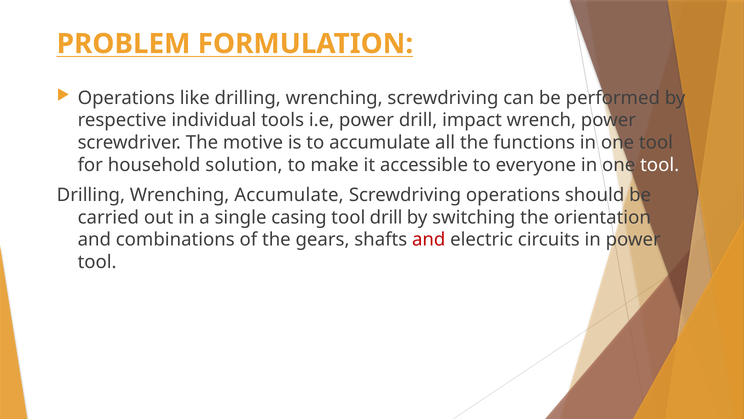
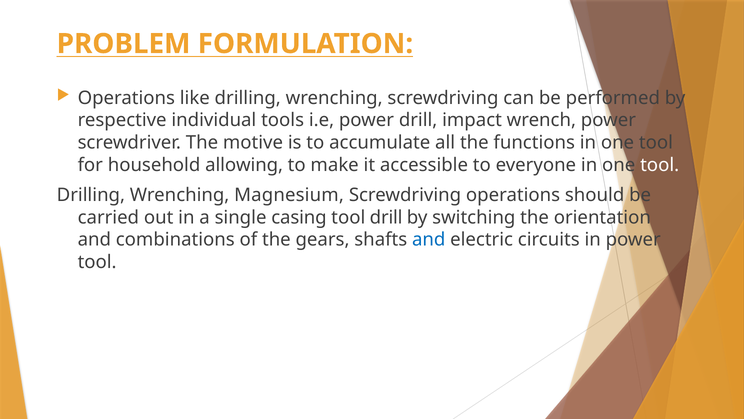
solution: solution -> allowing (244, 165)
Wrenching Accumulate: Accumulate -> Magnesium (289, 195)
and colour: red -> blue (429, 240)
